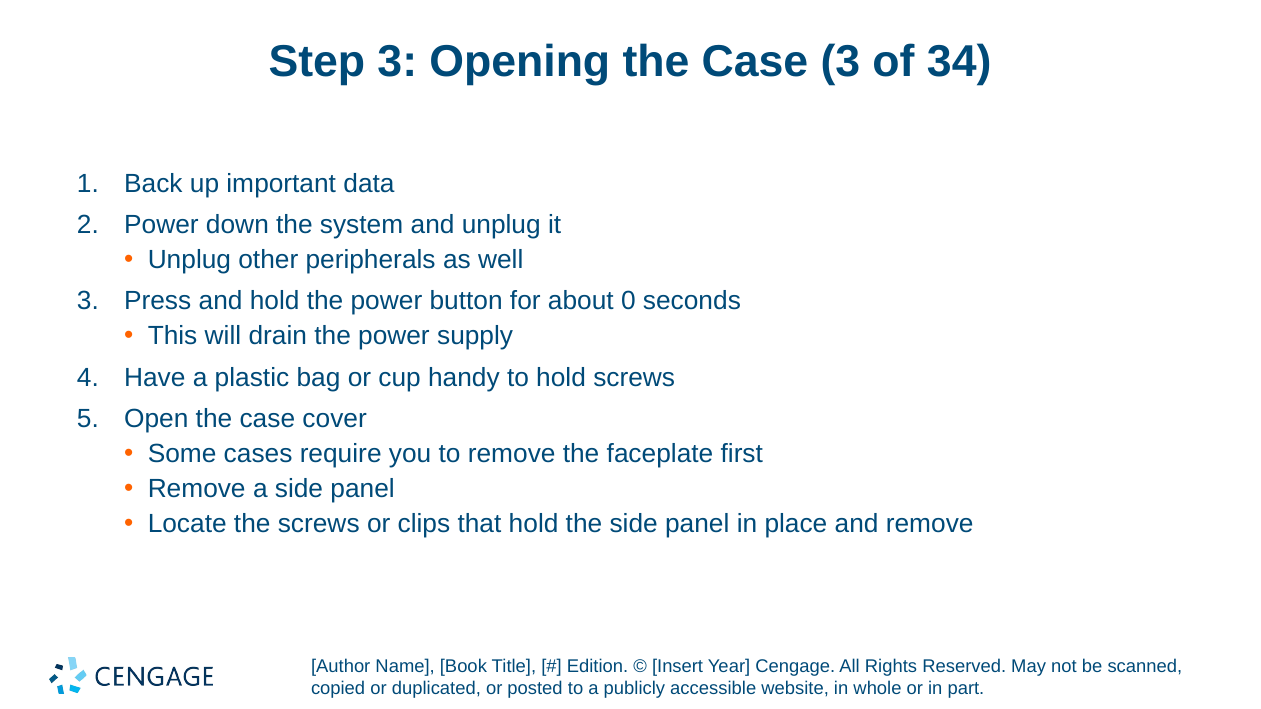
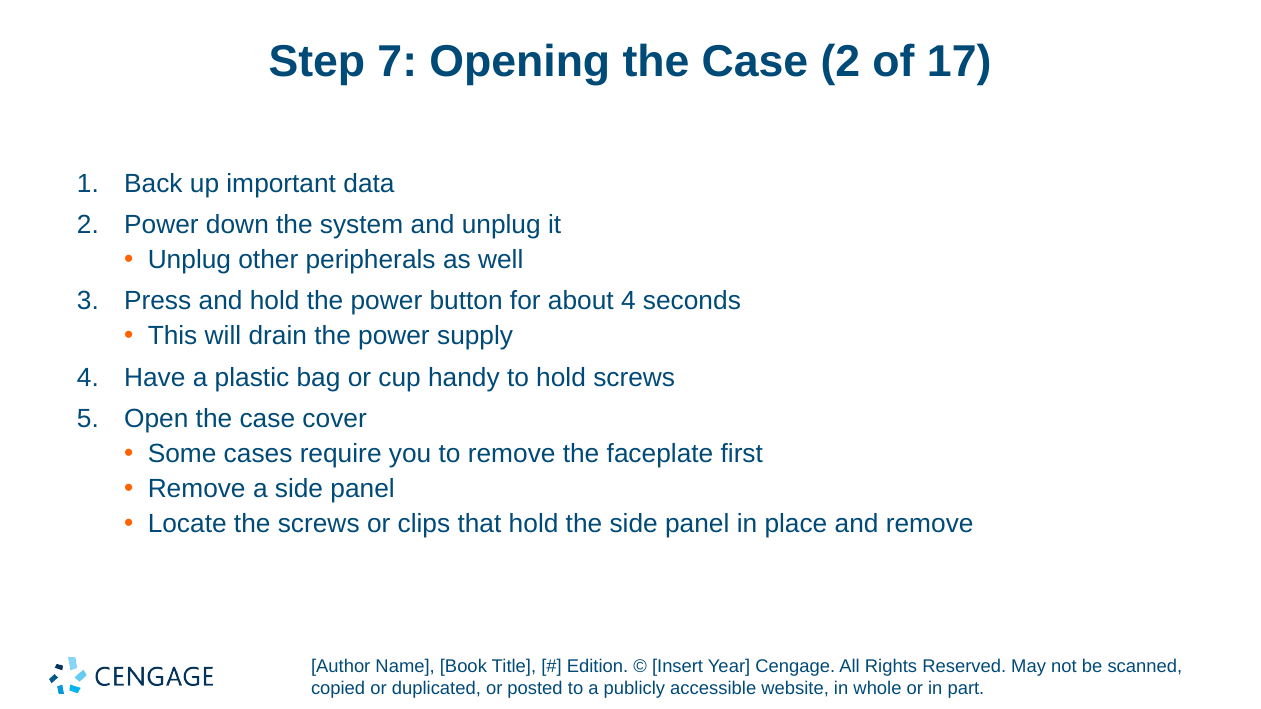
Step 3: 3 -> 7 (397, 62)
Case 3: 3 -> 2 (840, 62)
34: 34 -> 17 (959, 62)
about 0: 0 -> 4 (628, 301)
